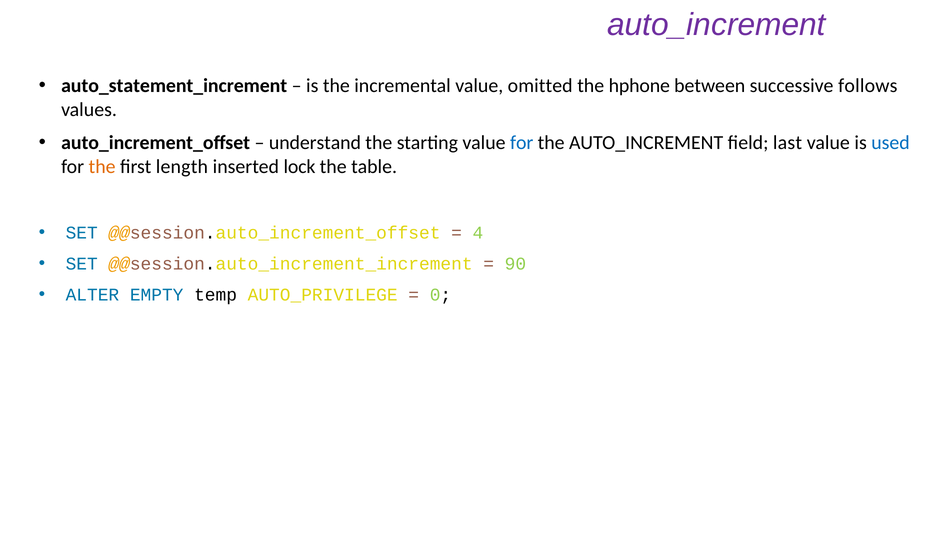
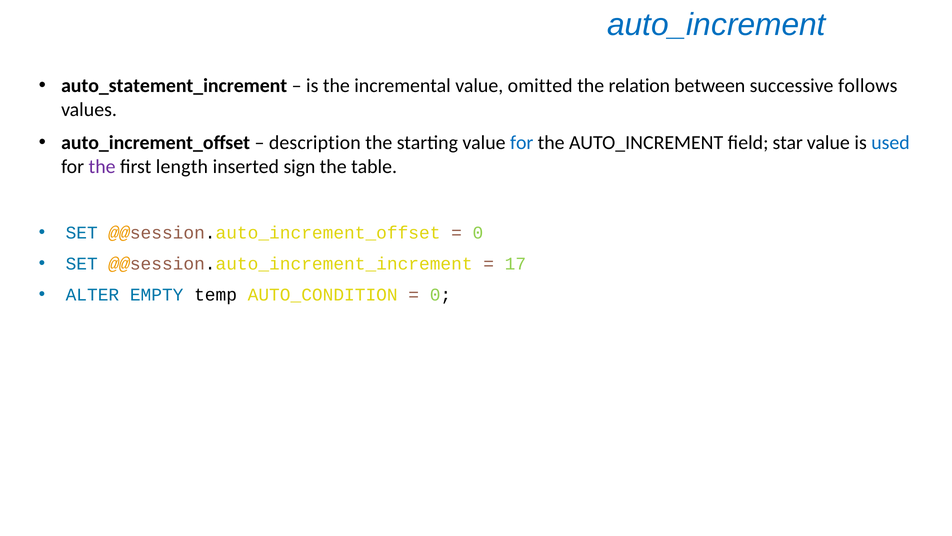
auto_increment colour: purple -> blue (716, 25)
hphone: hphone -> relation (639, 86)
understand: understand -> description (315, 143)
last: last -> star (788, 143)
the colour: orange -> purple (102, 166)
lock: lock -> sign (299, 166)
4: 4 -> 0 (478, 233)
90: 90 -> 17 (515, 264)
AUTO_PRIVILEGE: AUTO_PRIVILEGE -> AUTO_CONDITION (323, 294)
